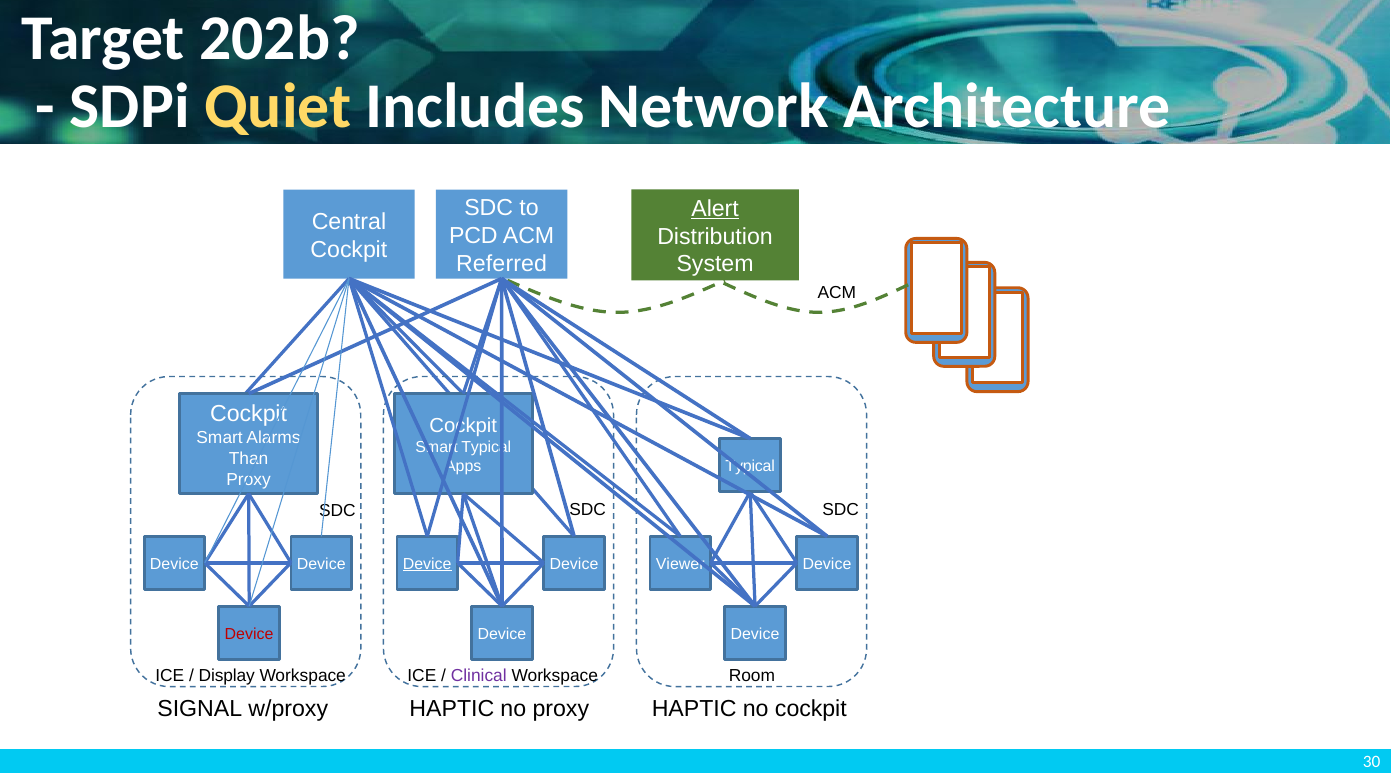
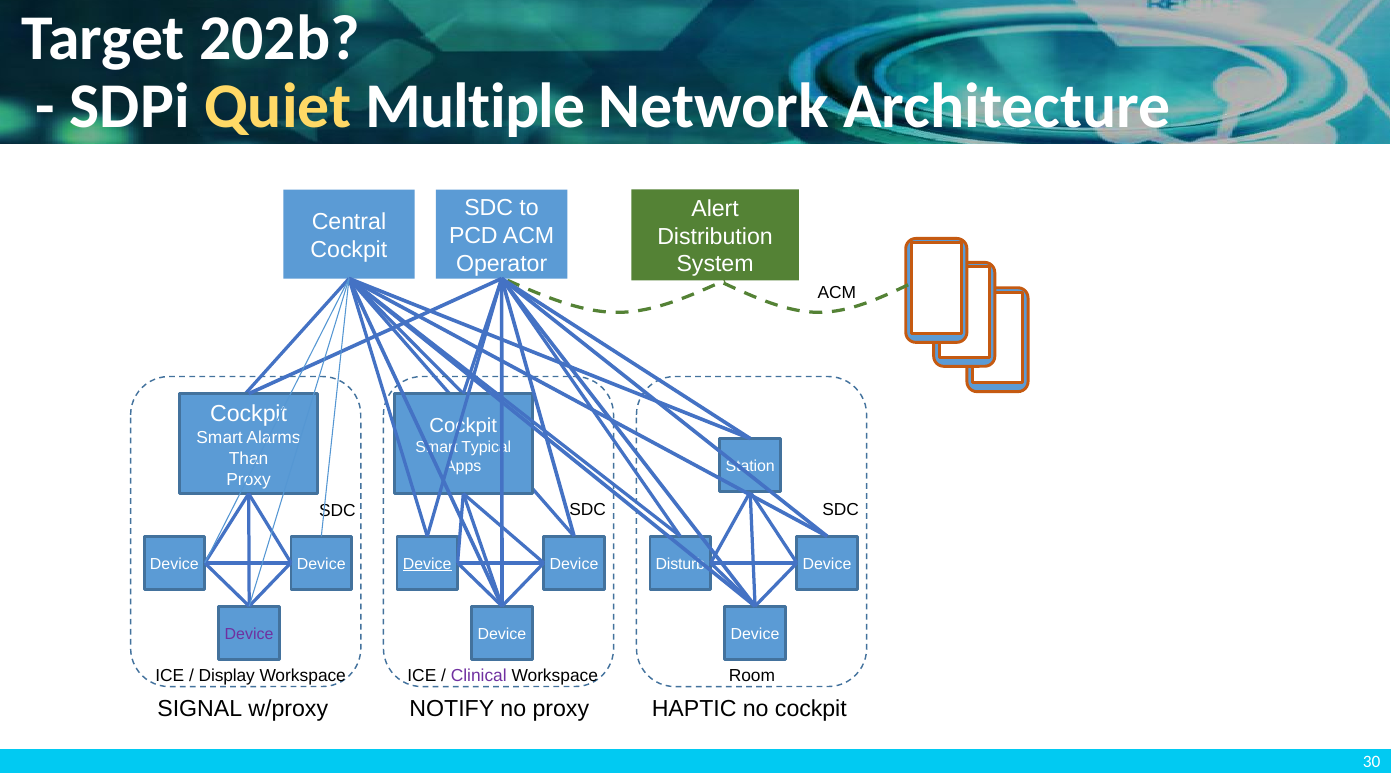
Includes: Includes -> Multiple (475, 107)
Alert underline: present -> none (715, 209)
Referred: Referred -> Operator (502, 264)
Typical: Typical -> Station (750, 467)
Viewer: Viewer -> Disturb (680, 564)
Device colour: red -> purple (249, 634)
w/proxy HAPTIC: HAPTIC -> NOTIFY (452, 709)
